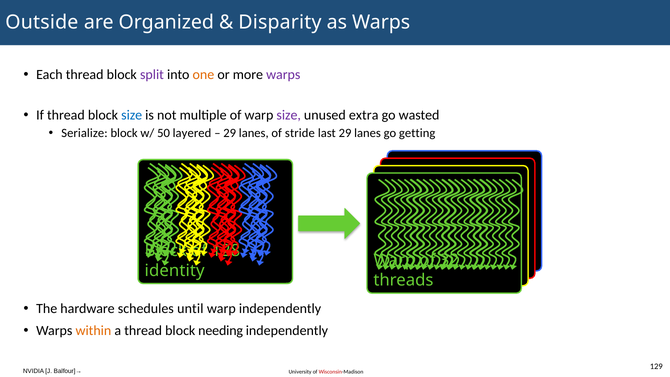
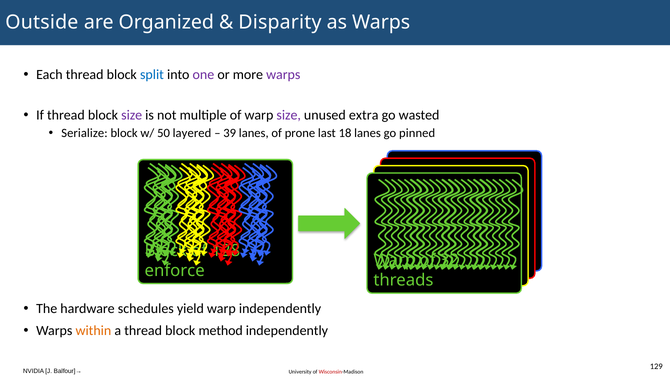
split colour: purple -> blue (152, 74)
one colour: orange -> purple (203, 74)
size colour: blue -> purple (132, 115)
29: 29 -> 39 (230, 133)
stride: stride -> prone (300, 133)
last 29: 29 -> 18 (345, 133)
getting: getting -> pinned (417, 133)
identity: identity -> enforce (175, 271)
until: until -> yield (190, 309)
needing: needing -> method (221, 331)
